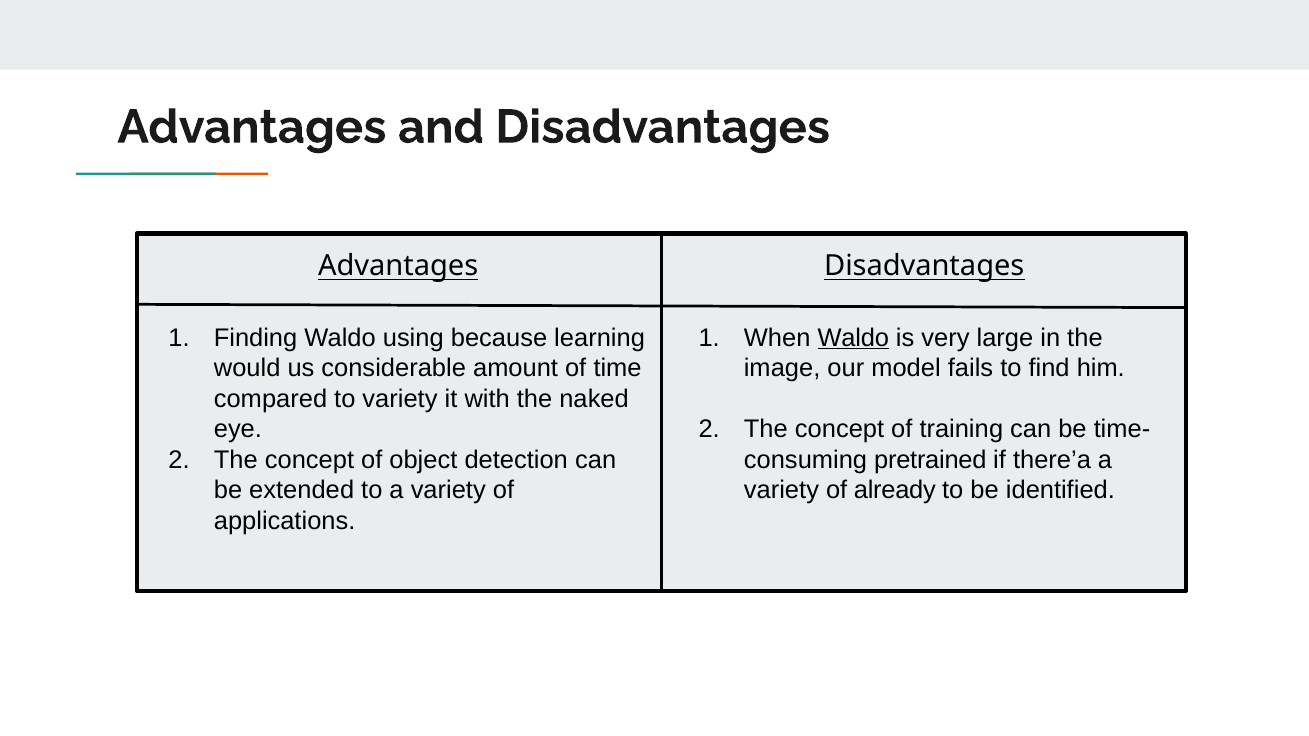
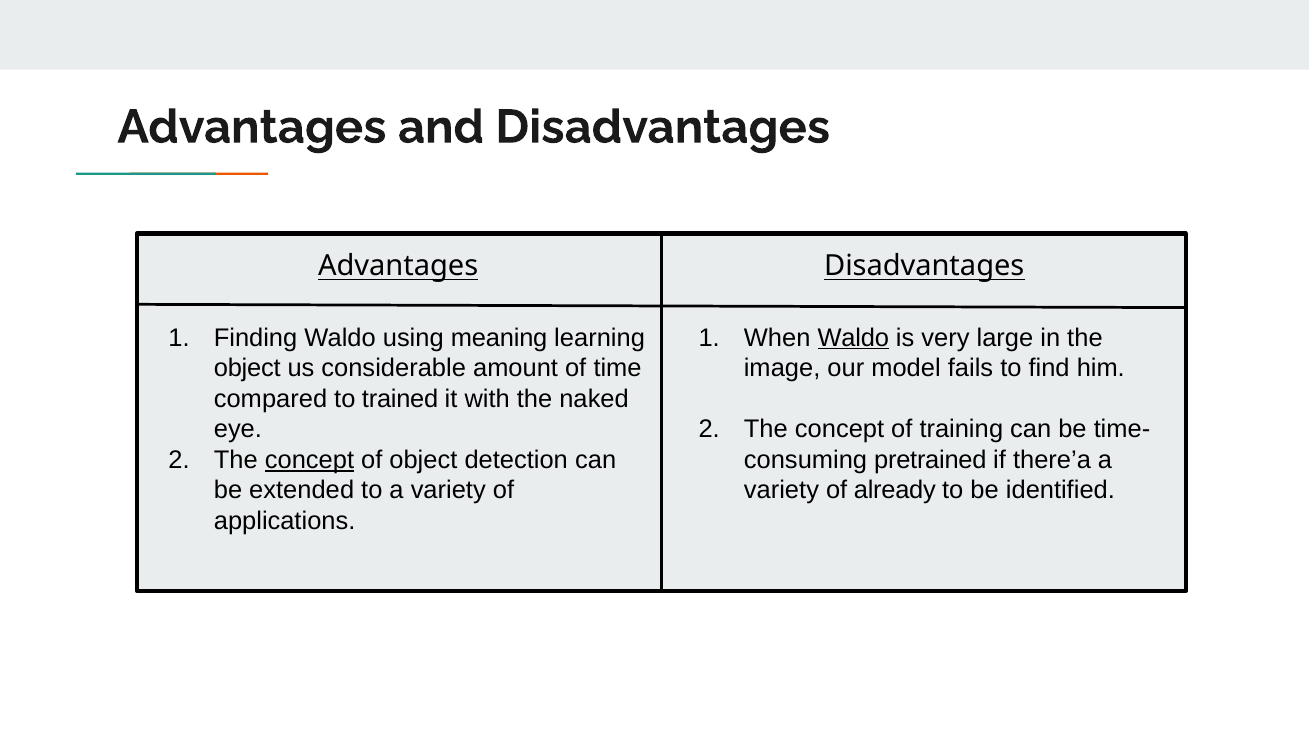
because: because -> meaning (499, 338)
would: would -> object (247, 368)
to variety: variety -> trained (400, 399)
concept underline: none -> present (309, 460)
